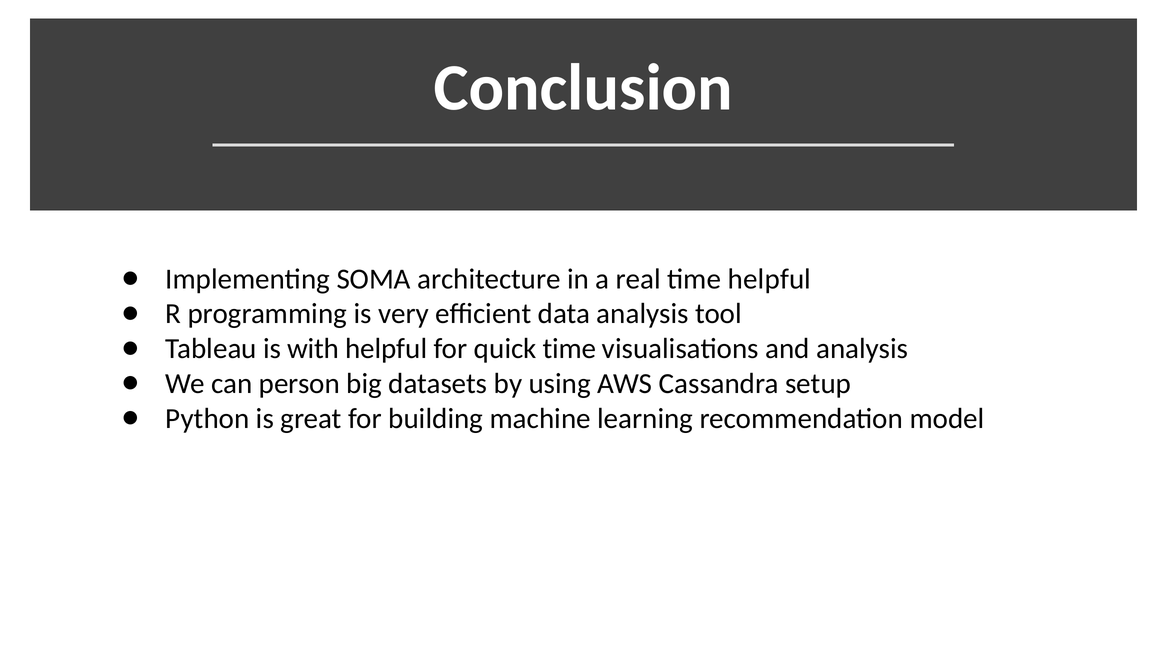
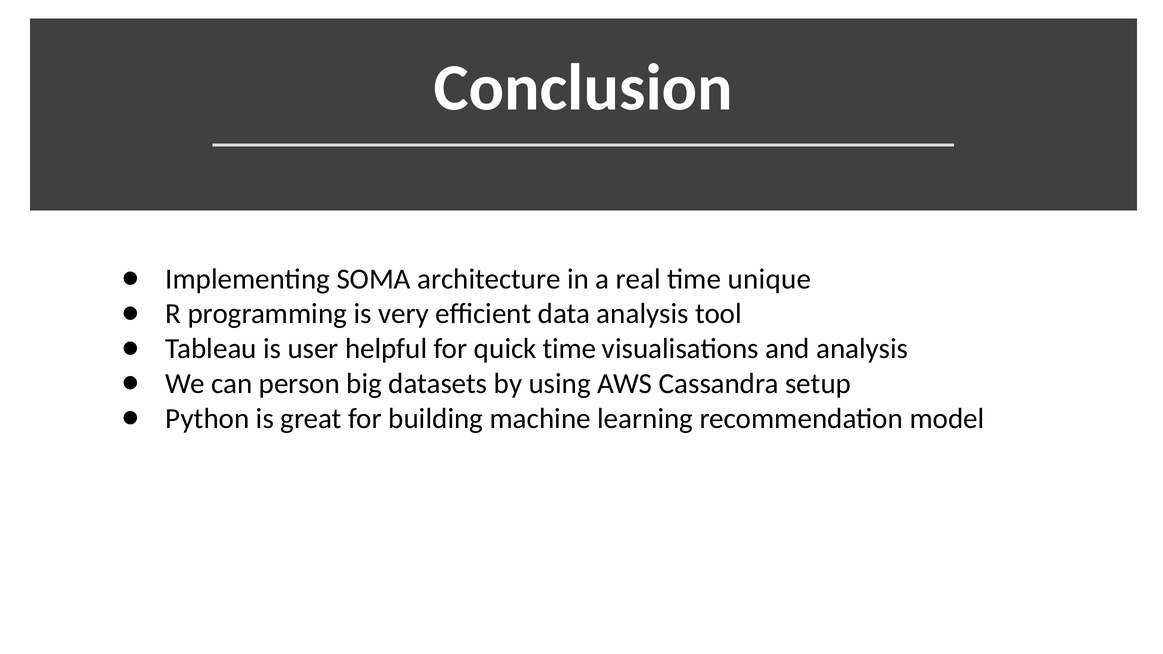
time helpful: helpful -> unique (769, 279)
with: with -> user (313, 349)
